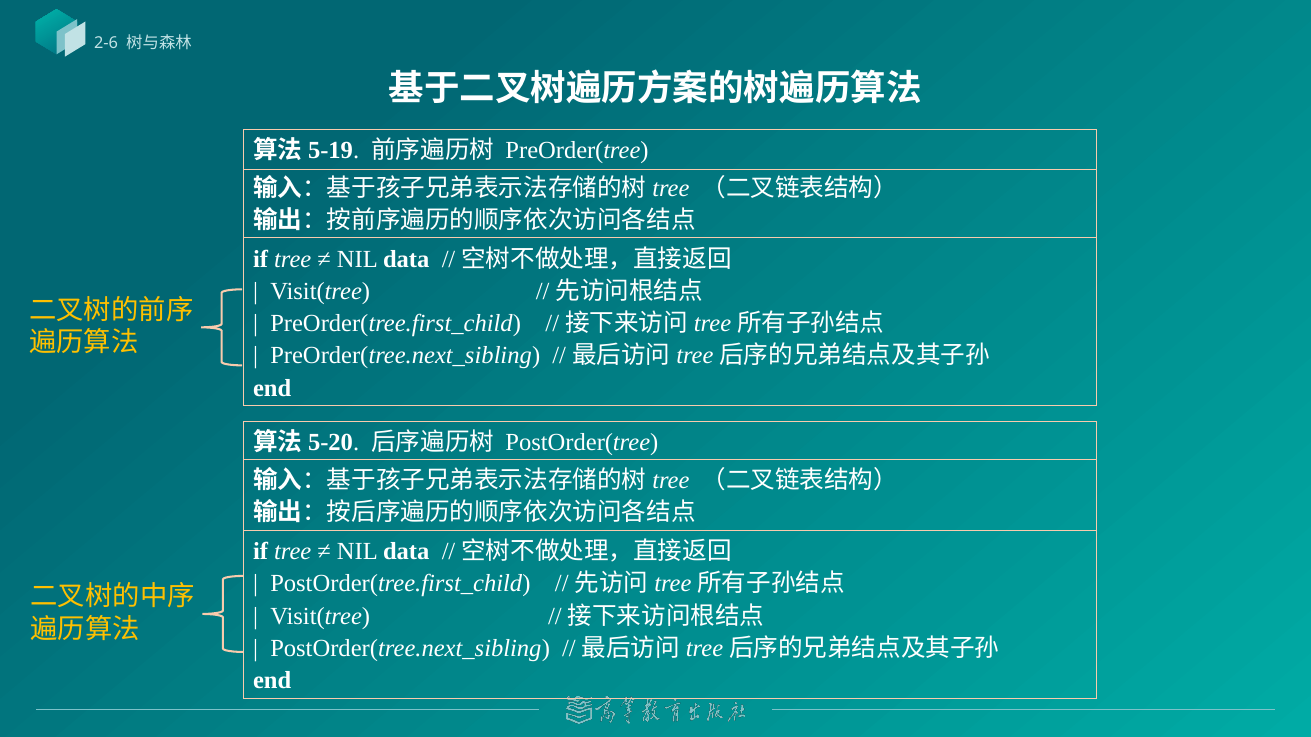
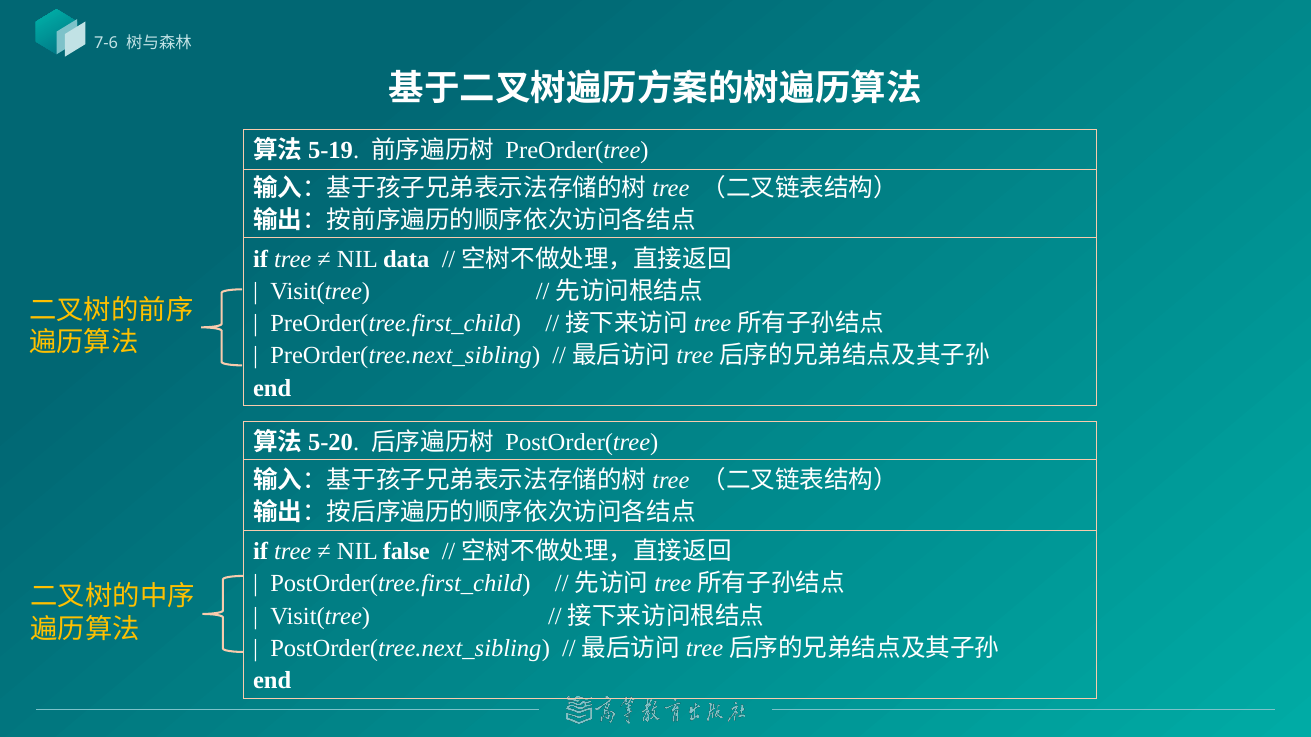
2-6: 2-6 -> 7-6 (106, 43)
data: data -> false (406, 552)
